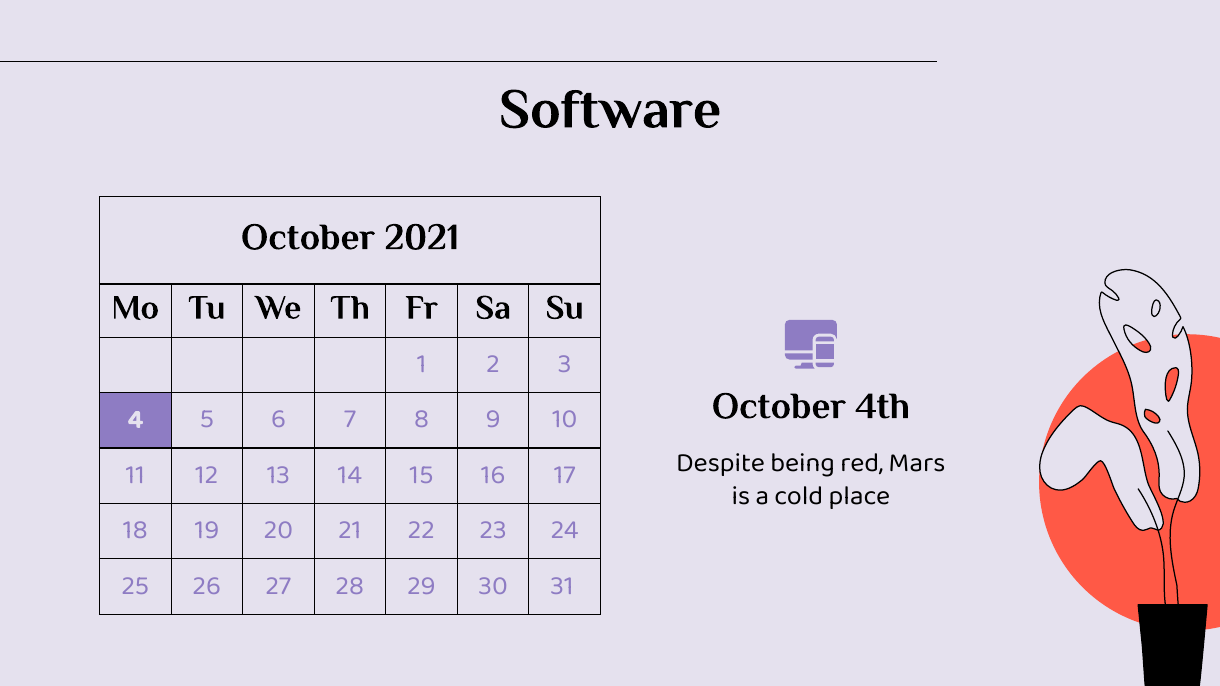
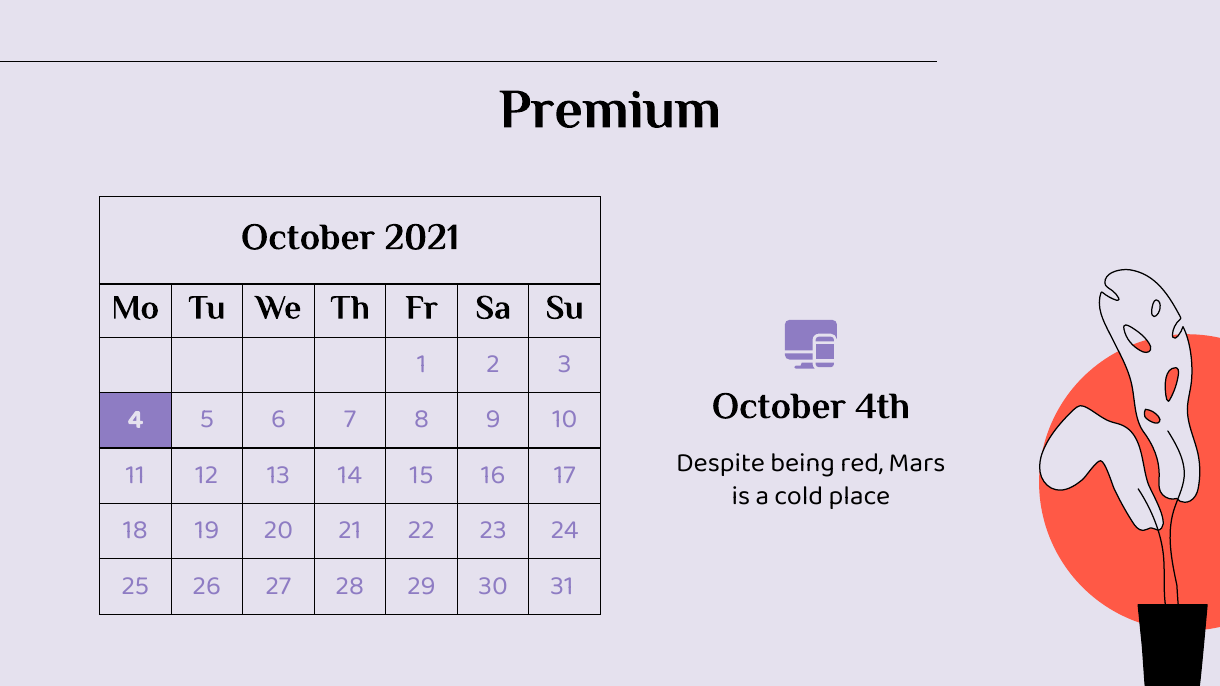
Software: Software -> Premium (610, 109)
